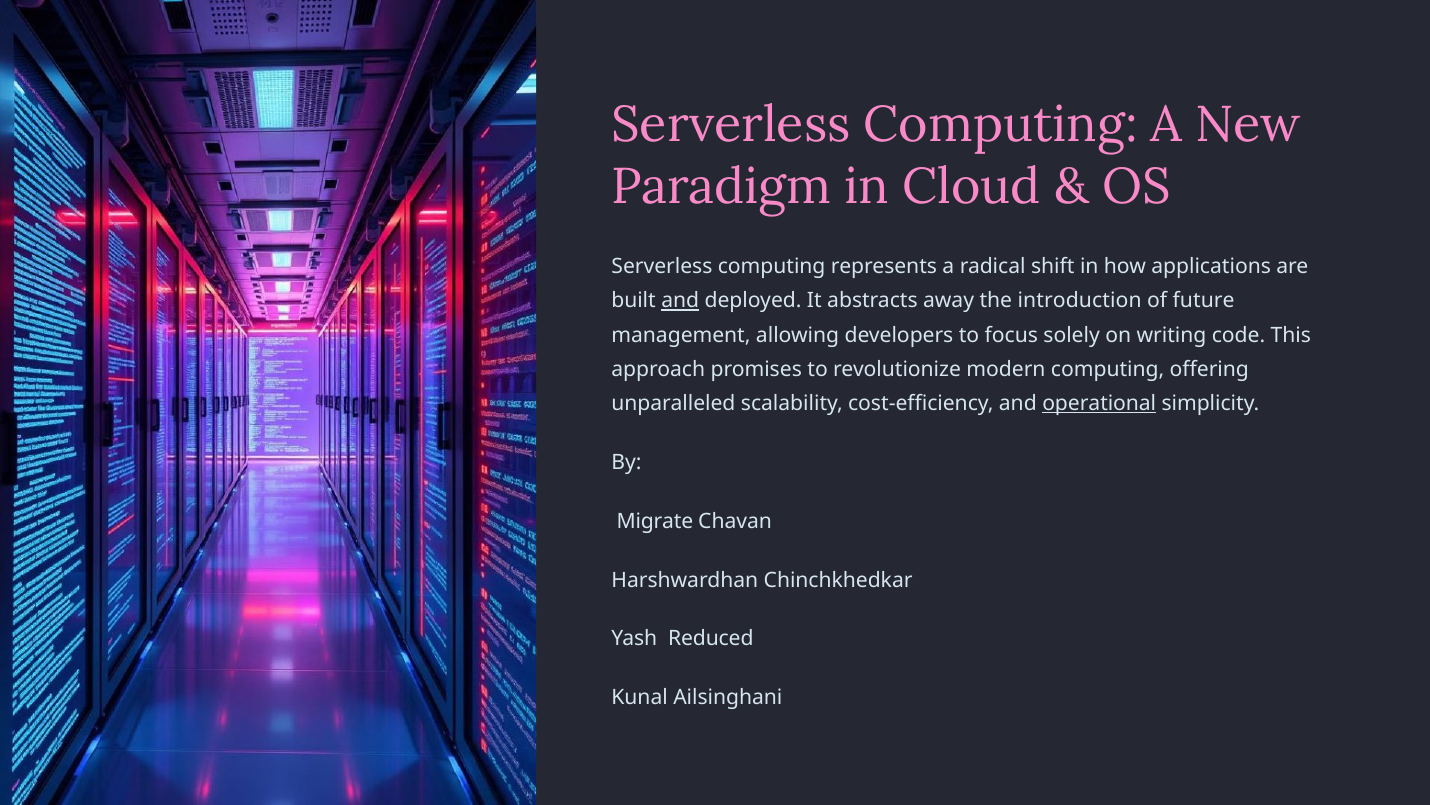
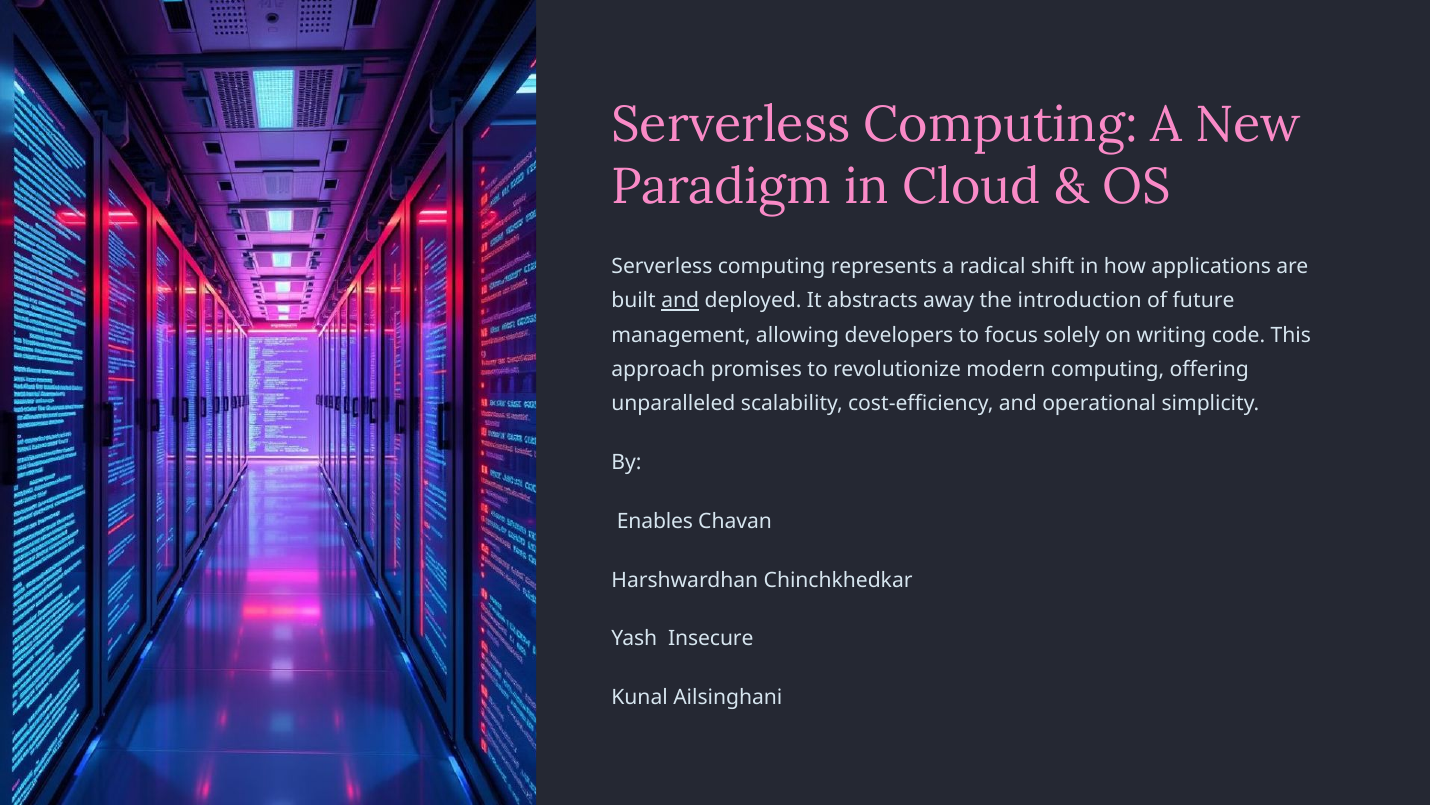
operational underline: present -> none (1099, 403)
Migrate: Migrate -> Enables (655, 521)
Reduced: Reduced -> Insecure (711, 638)
